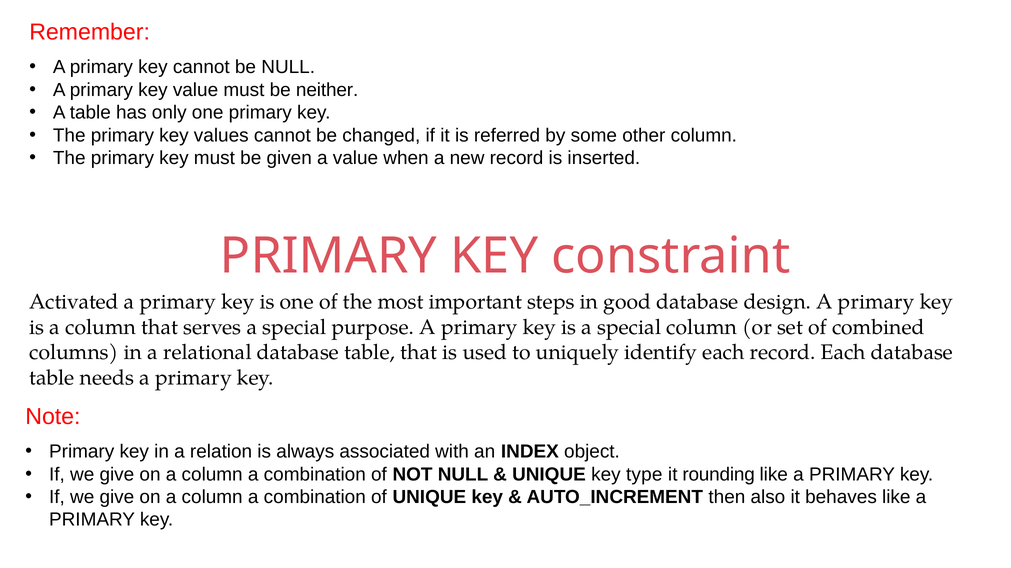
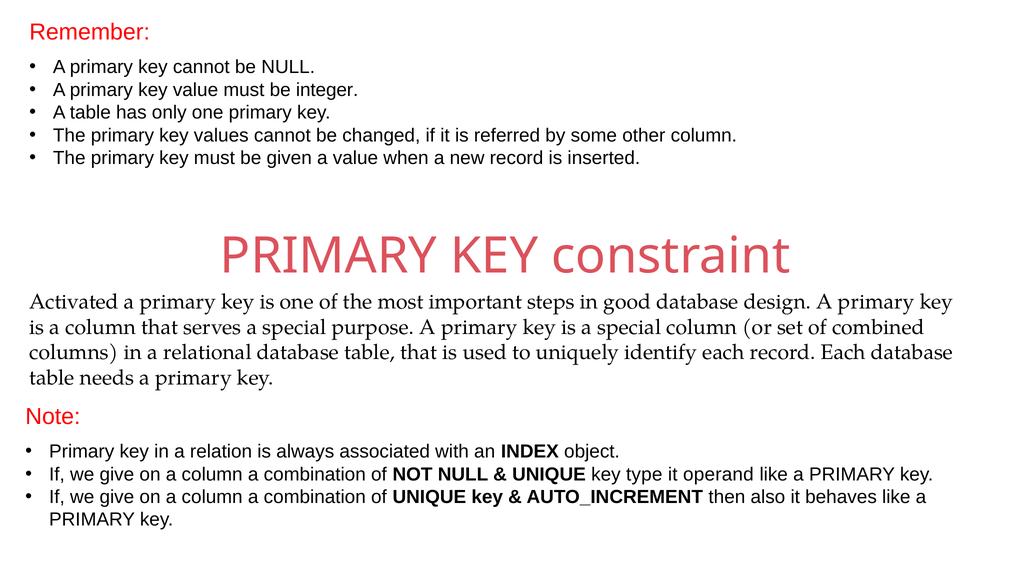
neither: neither -> integer (327, 90)
rounding: rounding -> operand (718, 475)
